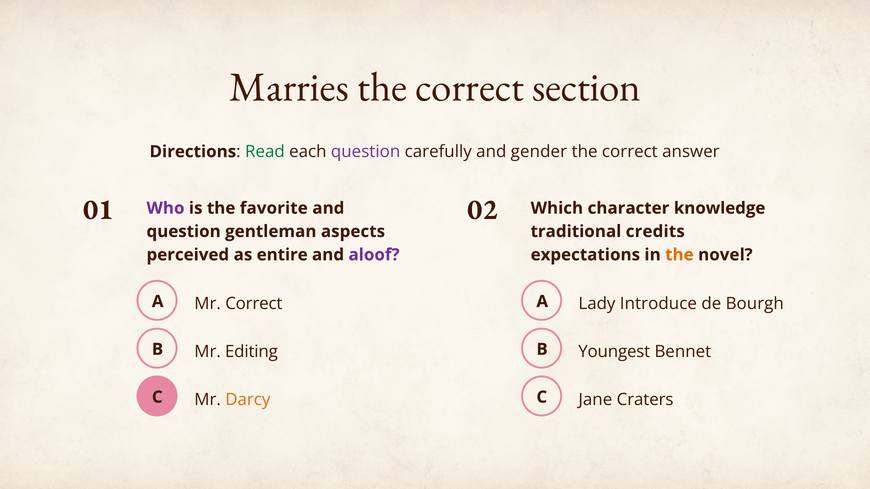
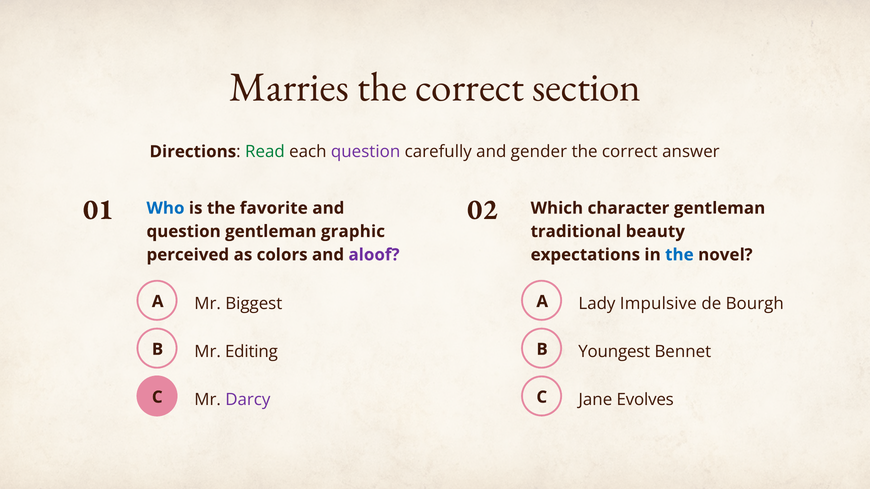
Who colour: purple -> blue (165, 208)
character knowledge: knowledge -> gentleman (720, 208)
aspects: aspects -> graphic (353, 232)
credits: credits -> beauty (655, 232)
entire: entire -> colors (282, 255)
the colour: orange -> blue (679, 255)
Mr Correct: Correct -> Biggest (254, 304)
Introduce: Introduce -> Impulsive (658, 304)
Darcy colour: orange -> purple (248, 400)
Craters: Craters -> Evolves (645, 400)
